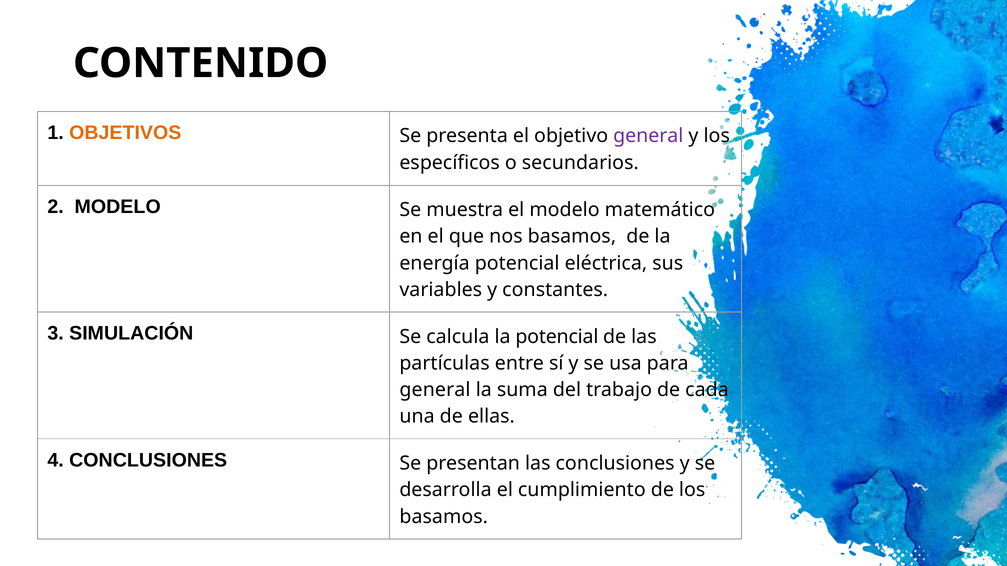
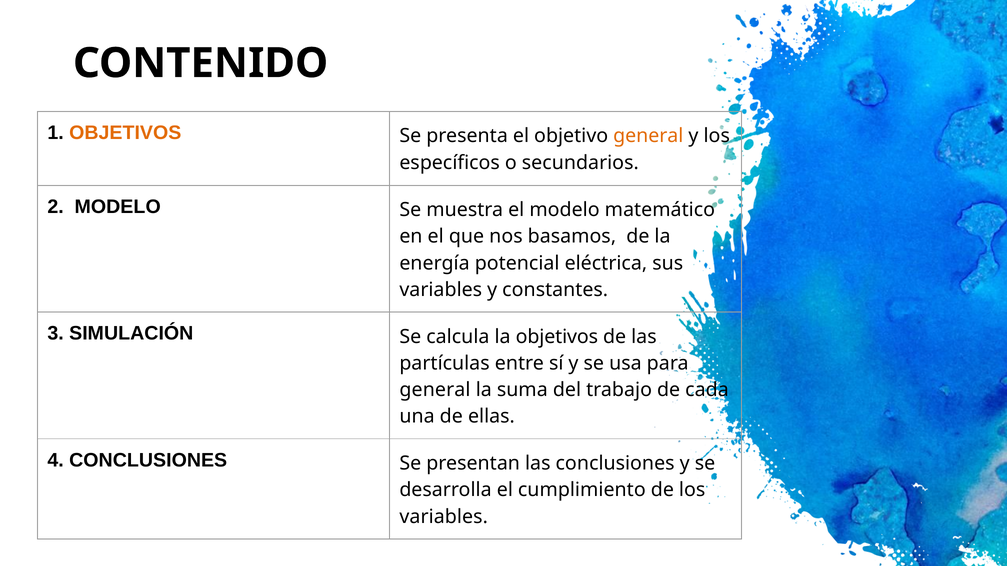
general colour: purple -> orange (648, 136)
la potencial: potencial -> objetivos (557, 337)
basamos: basamos -> variables (444, 517)
